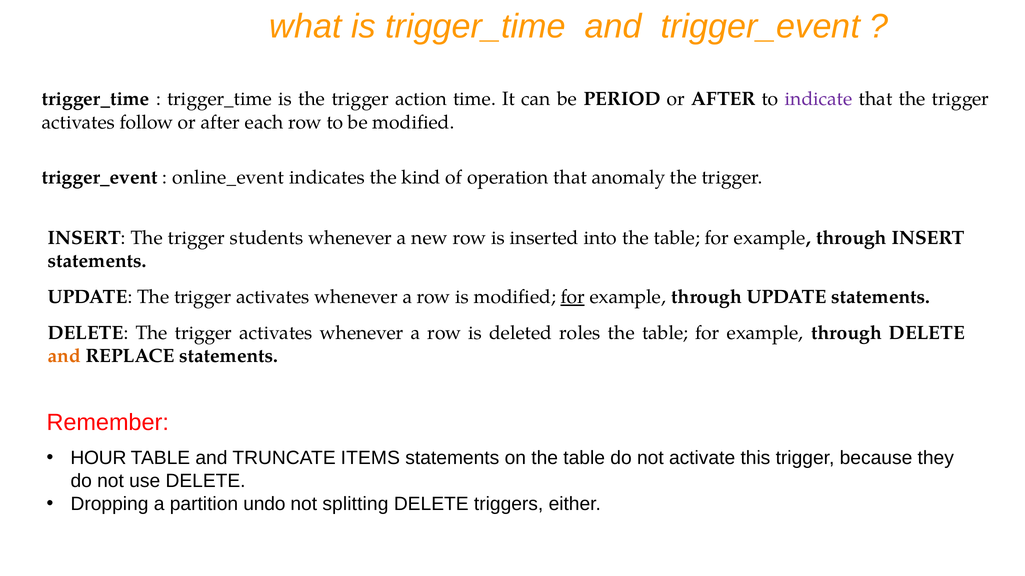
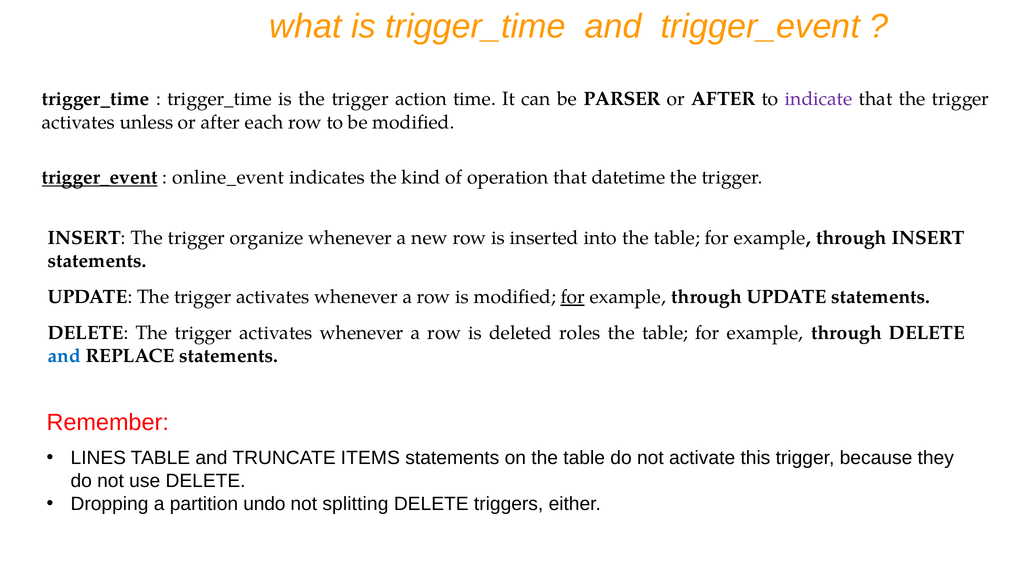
PERIOD: PERIOD -> PARSER (622, 99)
follow: follow -> unless (147, 122)
trigger_event underline: none -> present (100, 178)
anomaly: anomaly -> datetime (629, 178)
students: students -> organize (267, 238)
and colour: orange -> blue (64, 356)
HOUR: HOUR -> LINES (98, 458)
